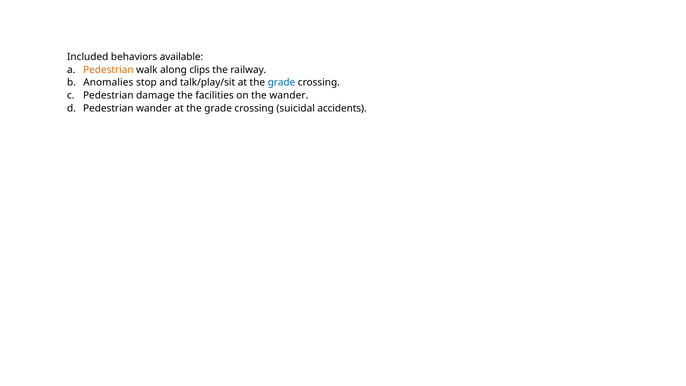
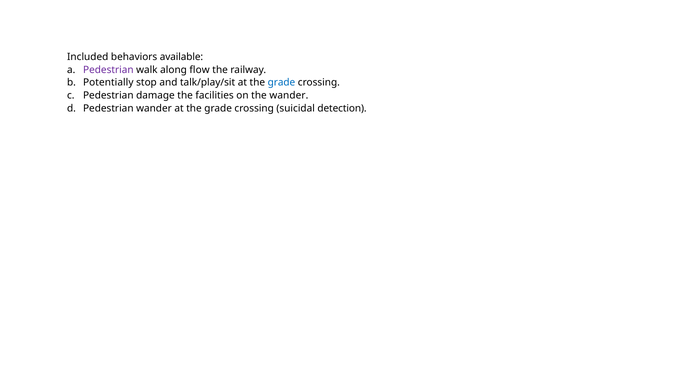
Pedestrian colour: orange -> purple (108, 70)
clips: clips -> flow (200, 70)
Anomalies: Anomalies -> Potentially (108, 83)
accidents: accidents -> detection (342, 108)
